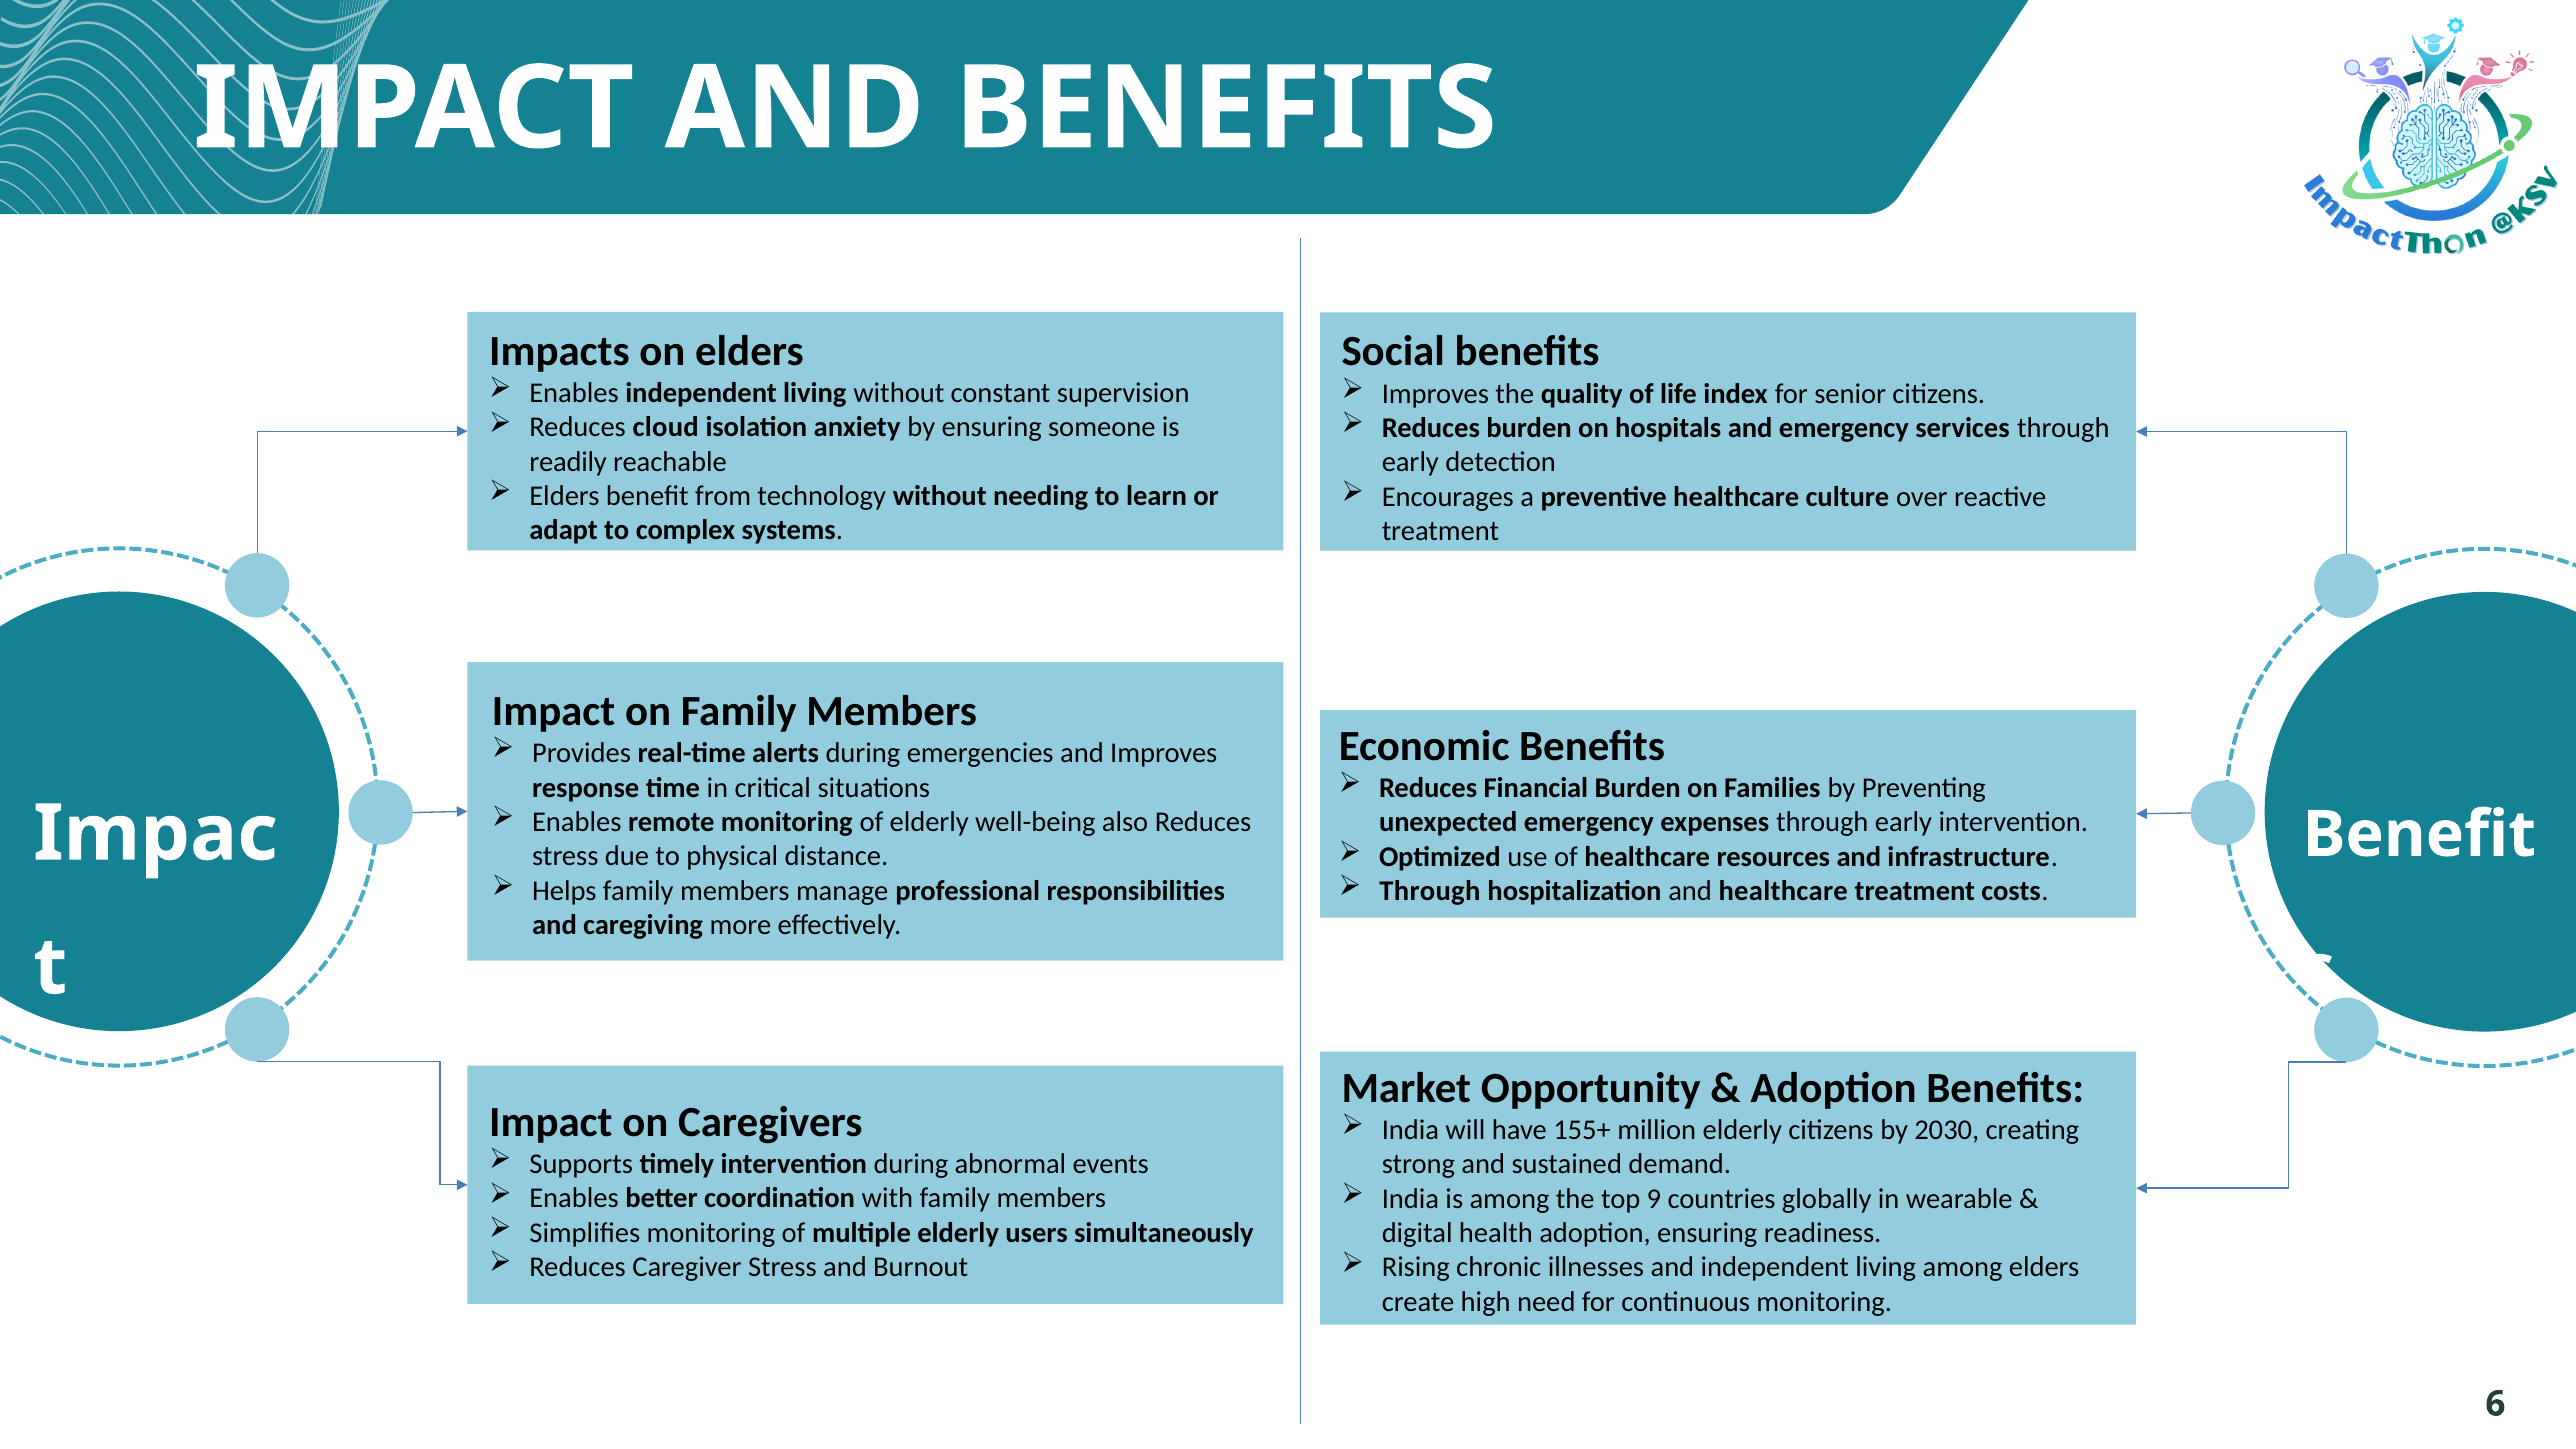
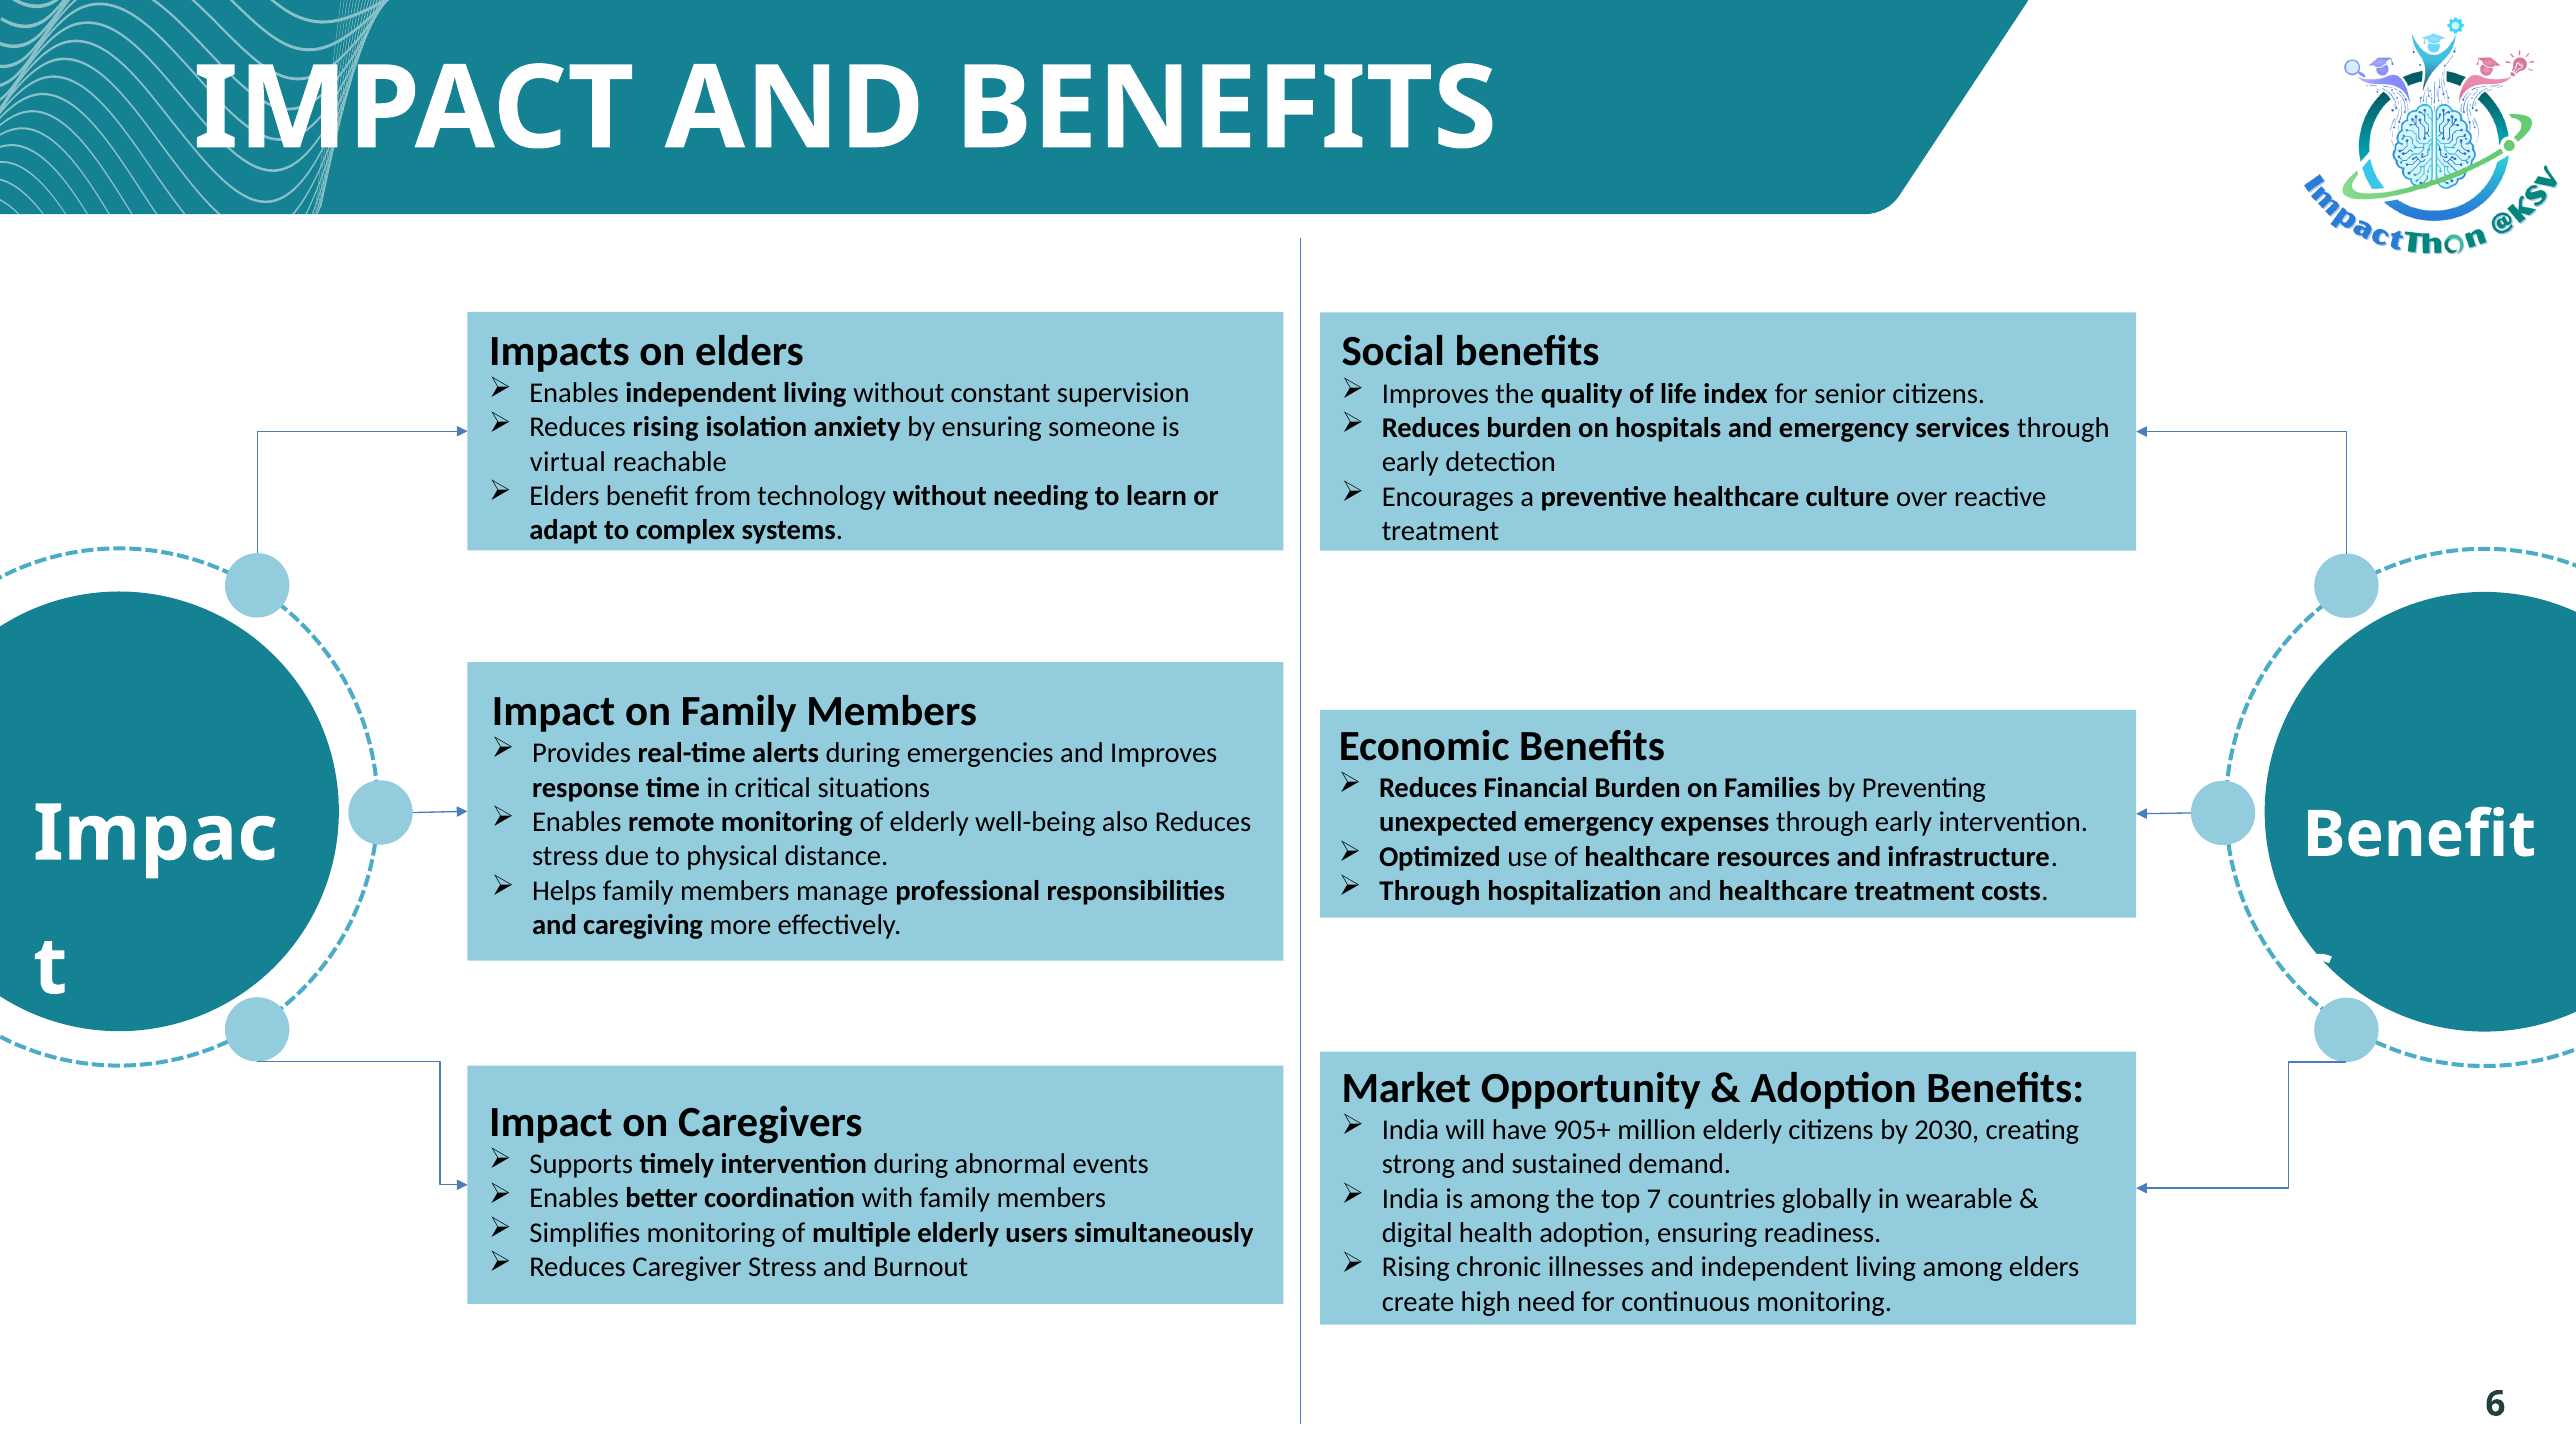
Reduces cloud: cloud -> rising (666, 428)
readily: readily -> virtual (568, 462)
155+: 155+ -> 905+ (1582, 1130)
9: 9 -> 7 (1654, 1199)
